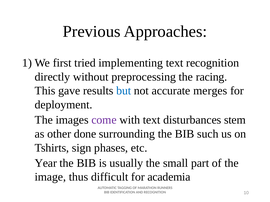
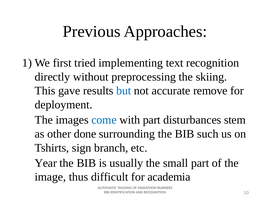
racing: racing -> skiing (211, 77)
merges: merges -> remove (210, 91)
come colour: purple -> blue (104, 120)
with text: text -> part (152, 120)
phases: phases -> branch (111, 148)
